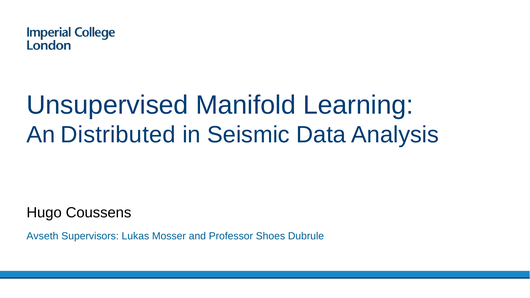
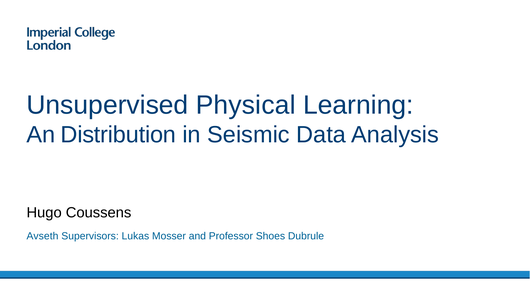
Manifold: Manifold -> Physical (246, 105)
Distributed: Distributed -> Distribution (118, 135)
